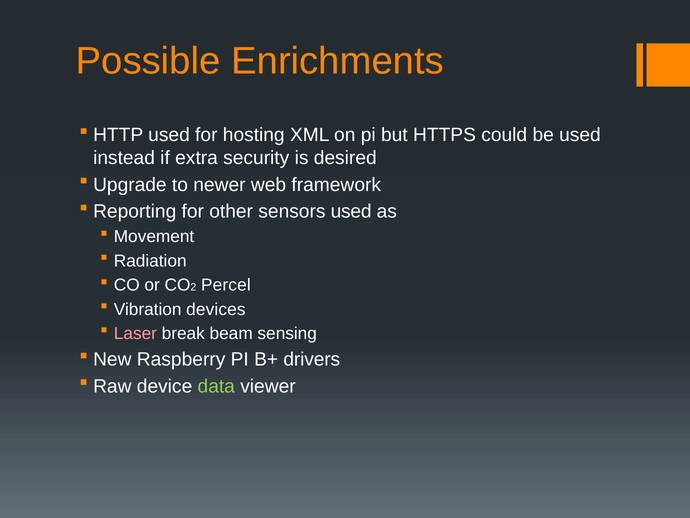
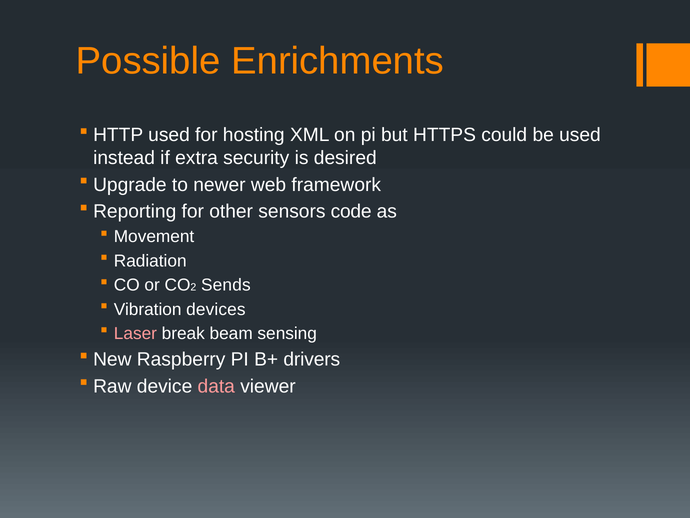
sensors used: used -> code (351, 211)
Percel: Percel -> Sends (226, 285)
data colour: light green -> pink (216, 386)
